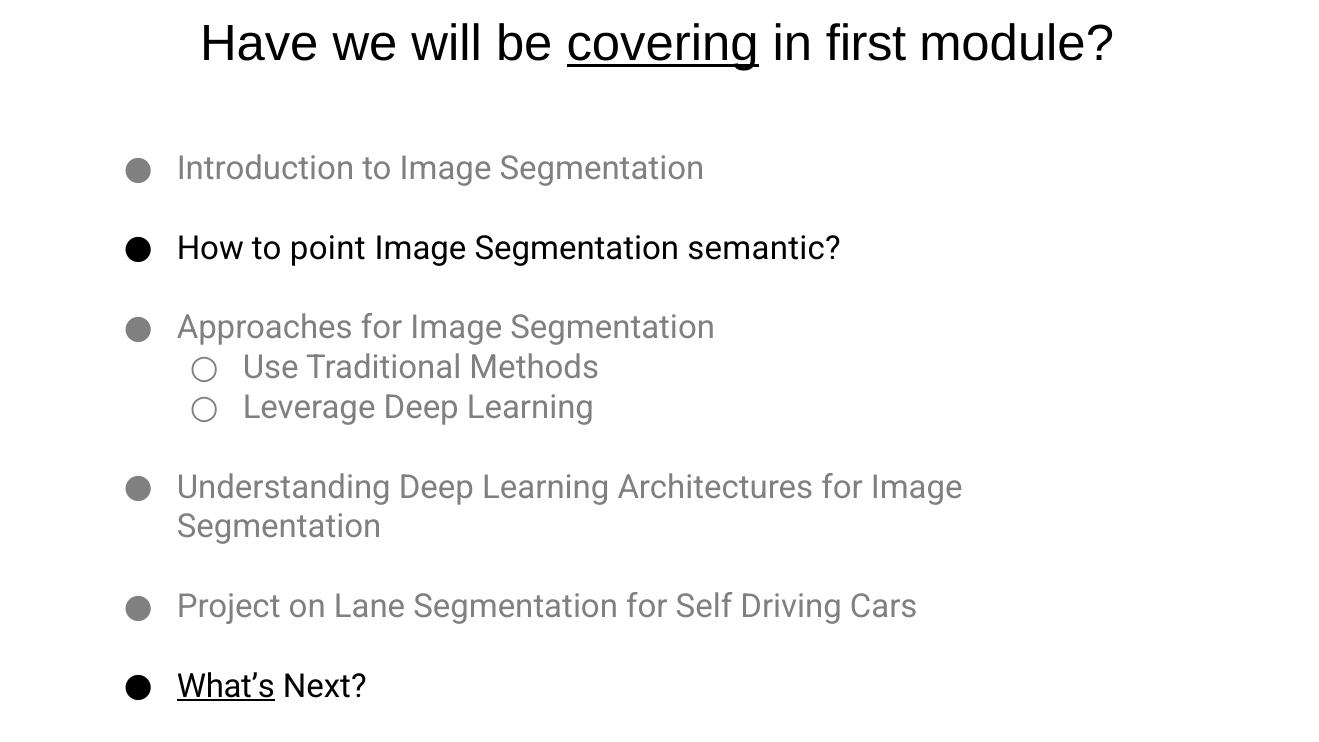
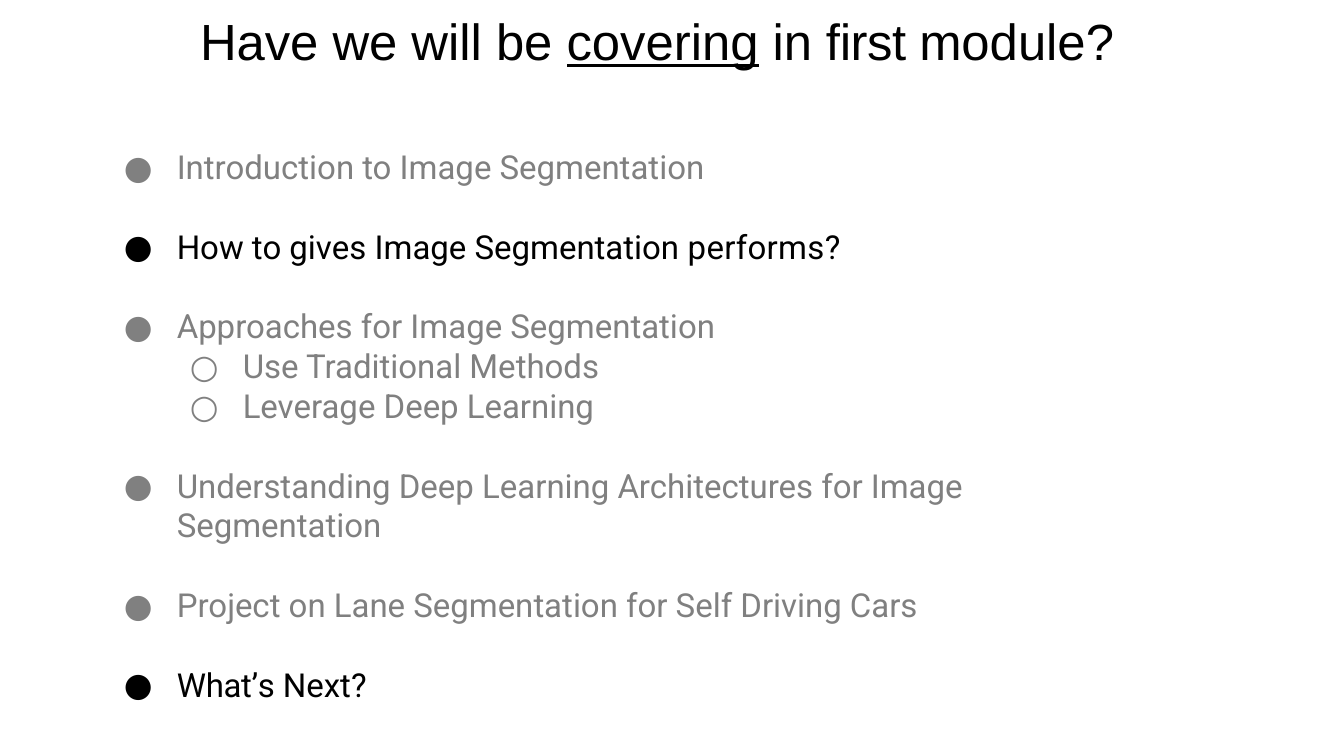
point: point -> gives (328, 248)
semantic: semantic -> performs (764, 248)
What’s underline: present -> none (226, 686)
